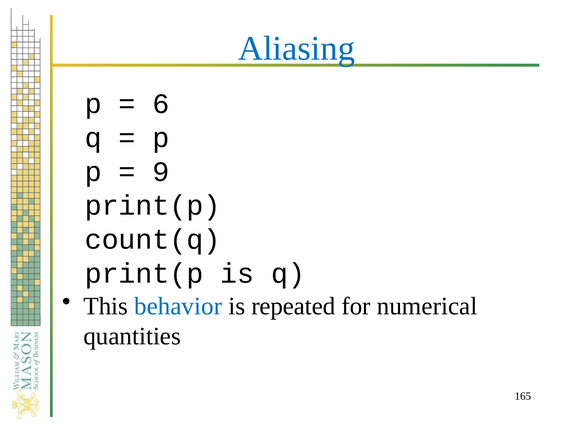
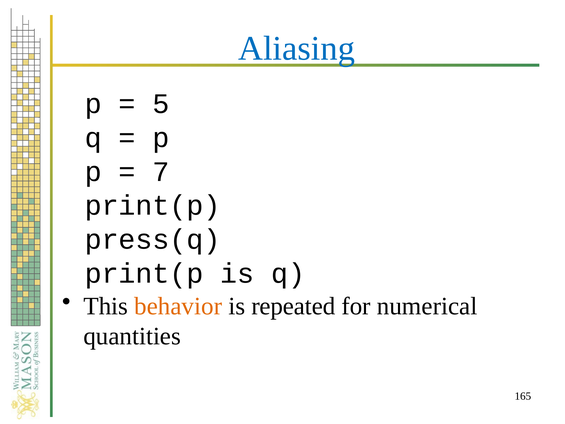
6: 6 -> 5 (161, 104)
9: 9 -> 7 (161, 172)
count(q: count(q -> press(q (153, 239)
behavior colour: blue -> orange (178, 306)
